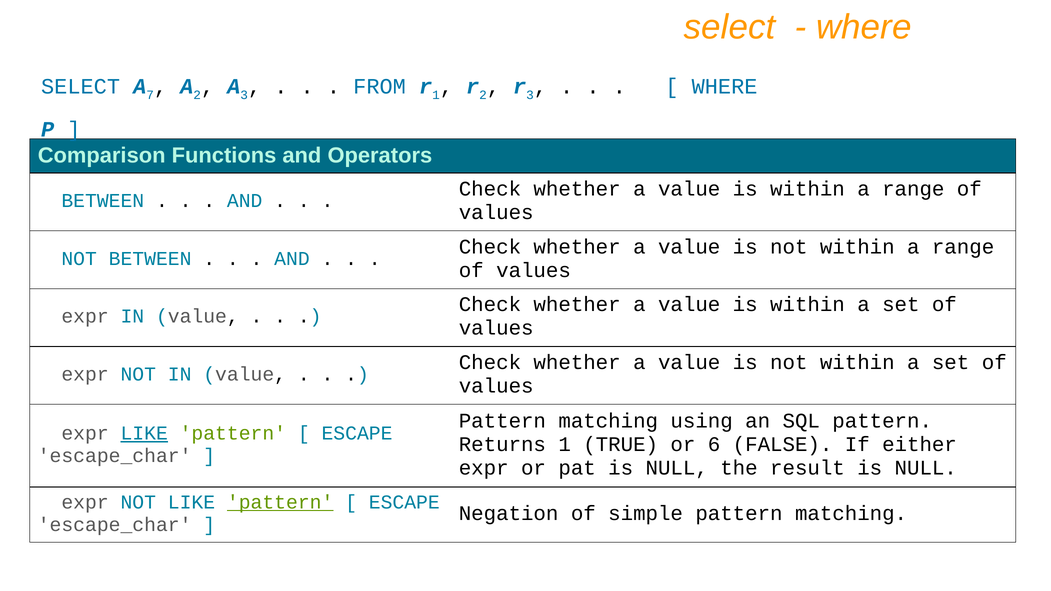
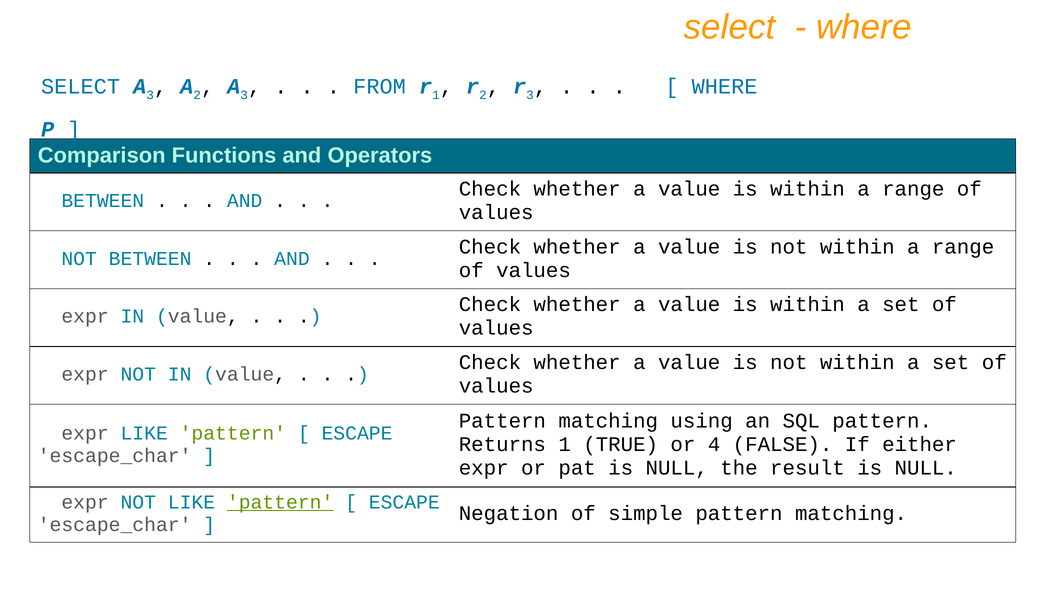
SELECT A 7: 7 -> 3 (150, 95)
LIKE underline: present -> none (144, 433)
6: 6 -> 4 (714, 444)
